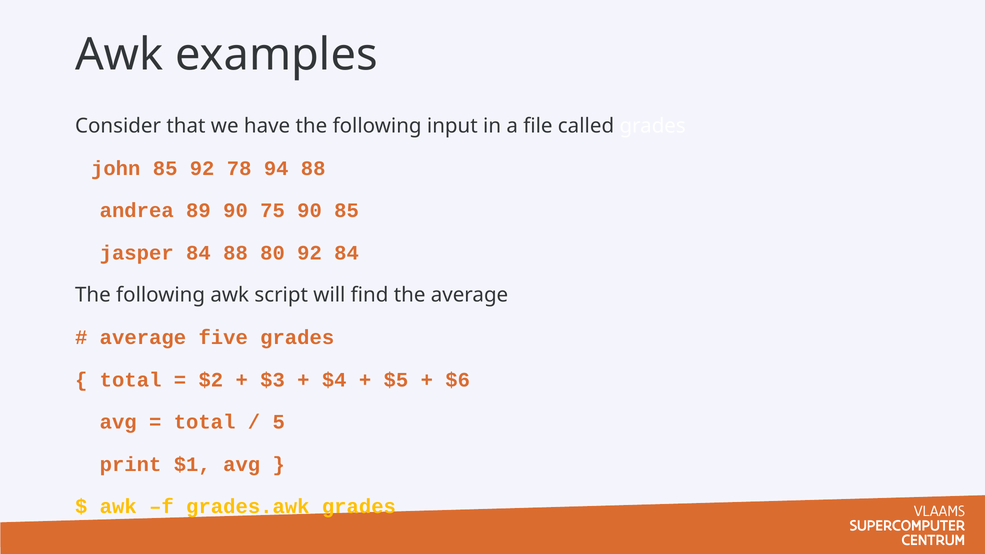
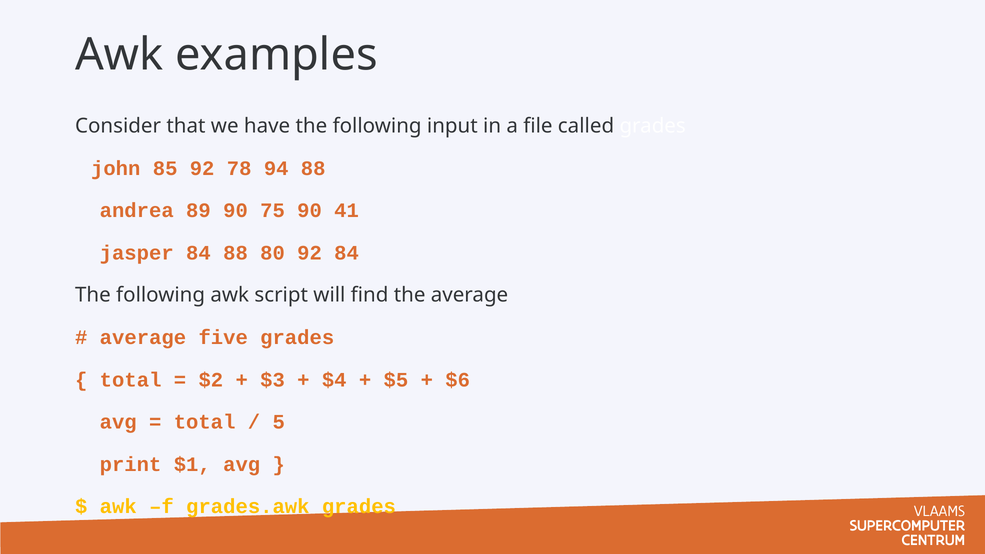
90 85: 85 -> 41 (347, 211)
